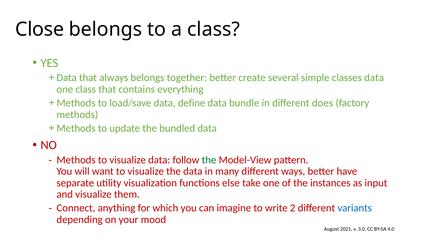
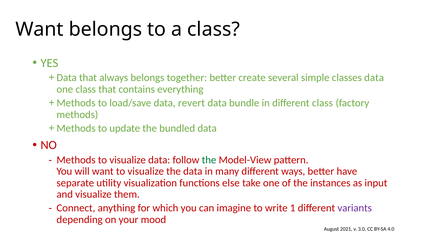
Close: Close -> Want (40, 29)
define: define -> revert (191, 103)
different does: does -> class (322, 103)
2: 2 -> 1 (293, 208)
variants colour: blue -> purple (355, 208)
